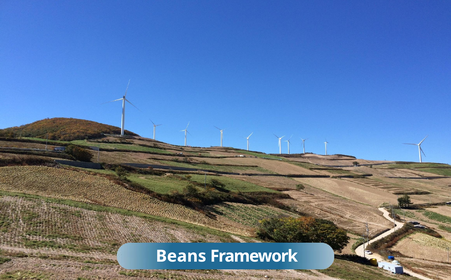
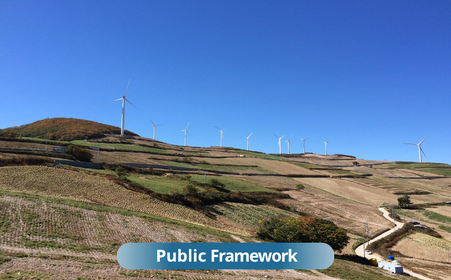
Beans: Beans -> Public (181, 256)
